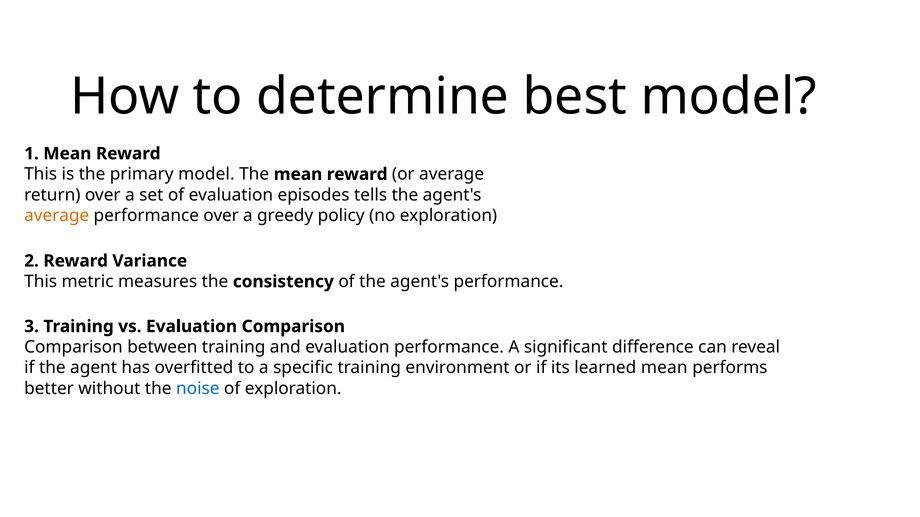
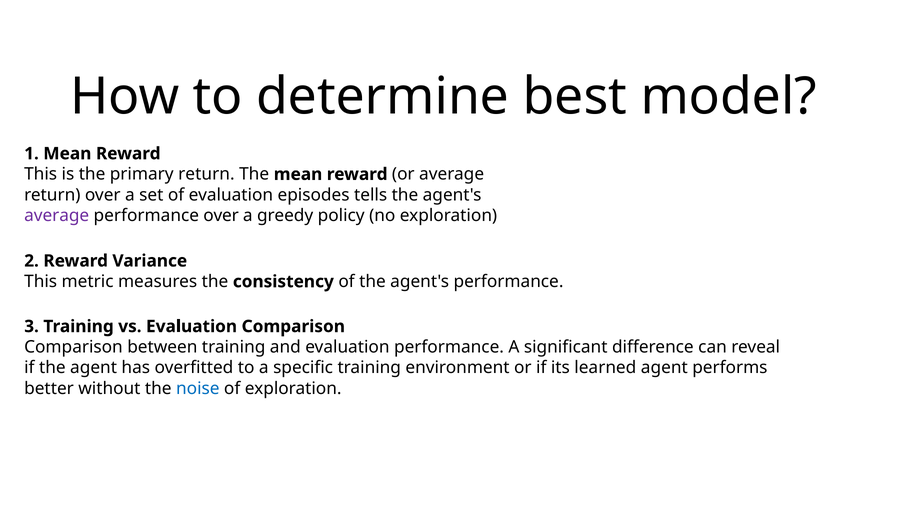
primary model: model -> return (206, 174)
average colour: orange -> purple (57, 216)
learned mean: mean -> agent (664, 368)
